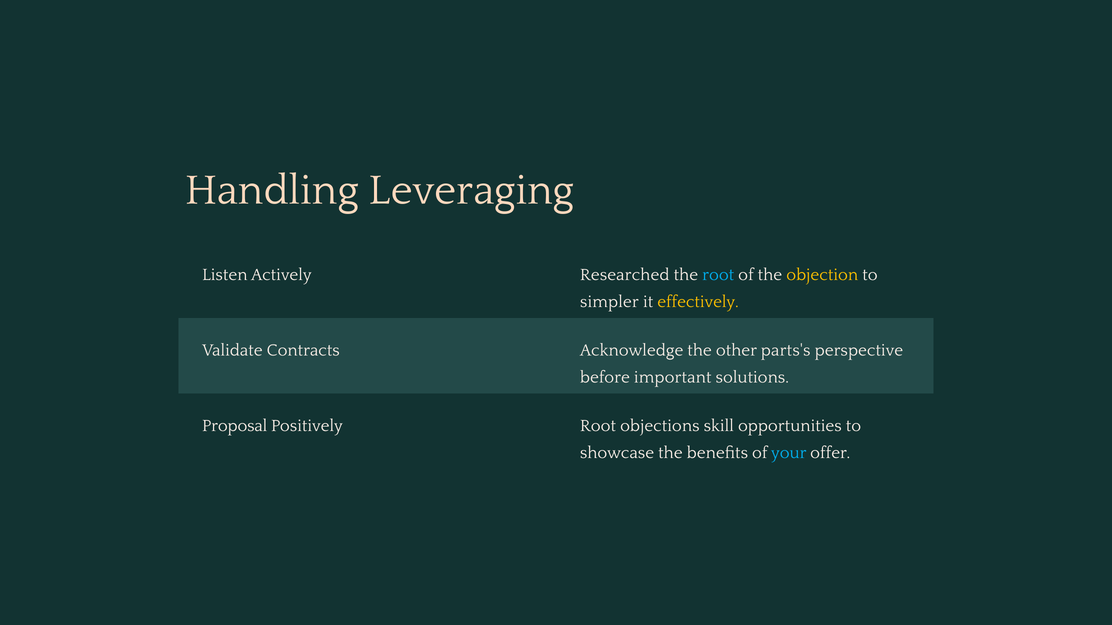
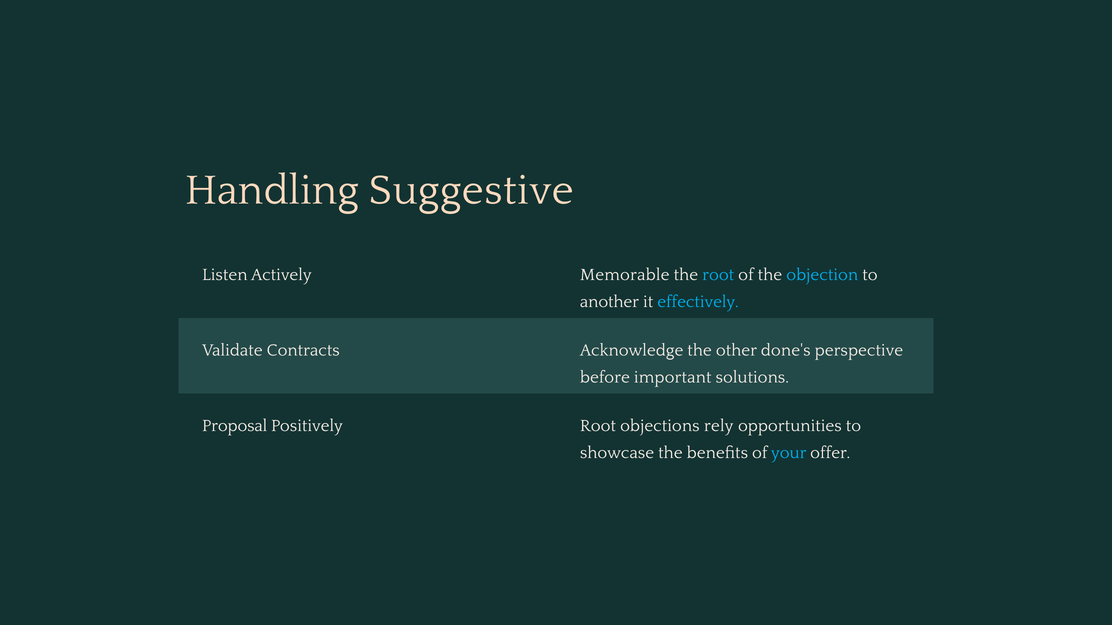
Leveraging: Leveraging -> Suggestive (471, 190)
Researched: Researched -> Memorable (625, 275)
objection colour: yellow -> light blue (822, 275)
simpler: simpler -> another (610, 302)
effectively colour: yellow -> light blue (698, 302)
parts's: parts's -> done's (786, 350)
skill: skill -> rely (719, 426)
